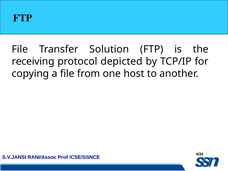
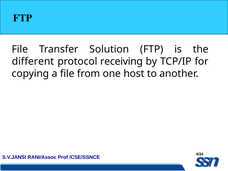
receiving: receiving -> different (33, 61)
depicted: depicted -> receiving (122, 61)
